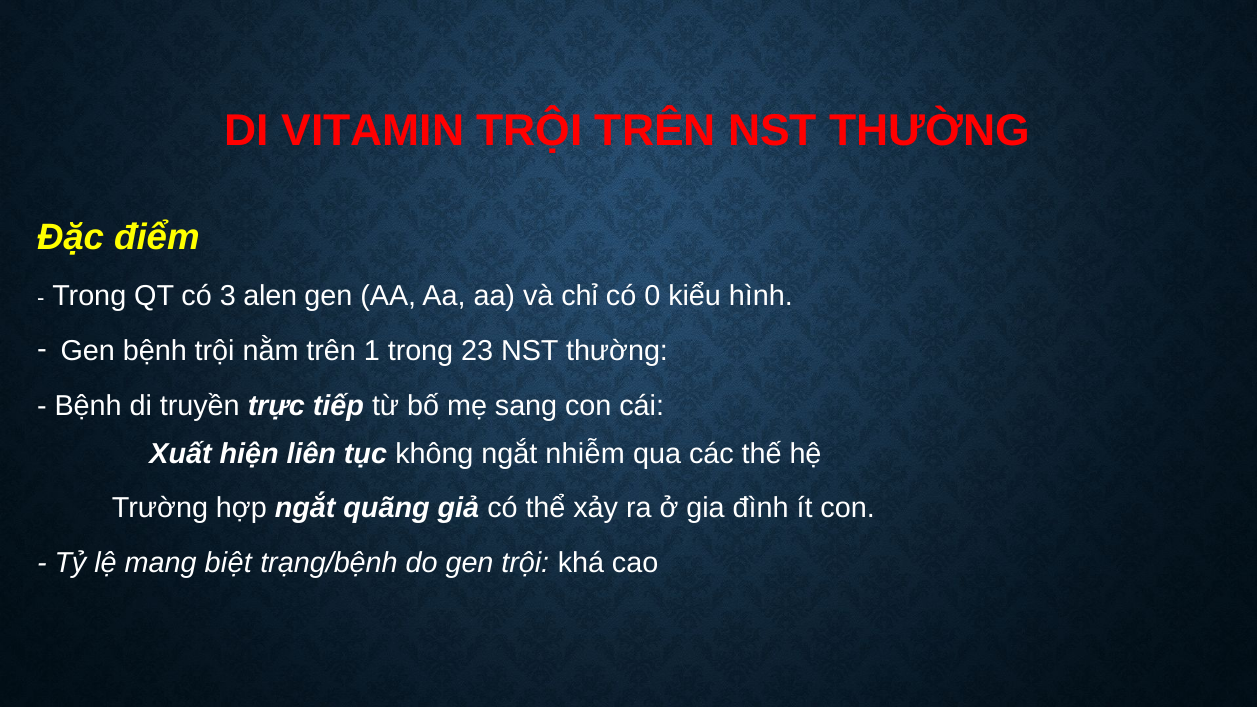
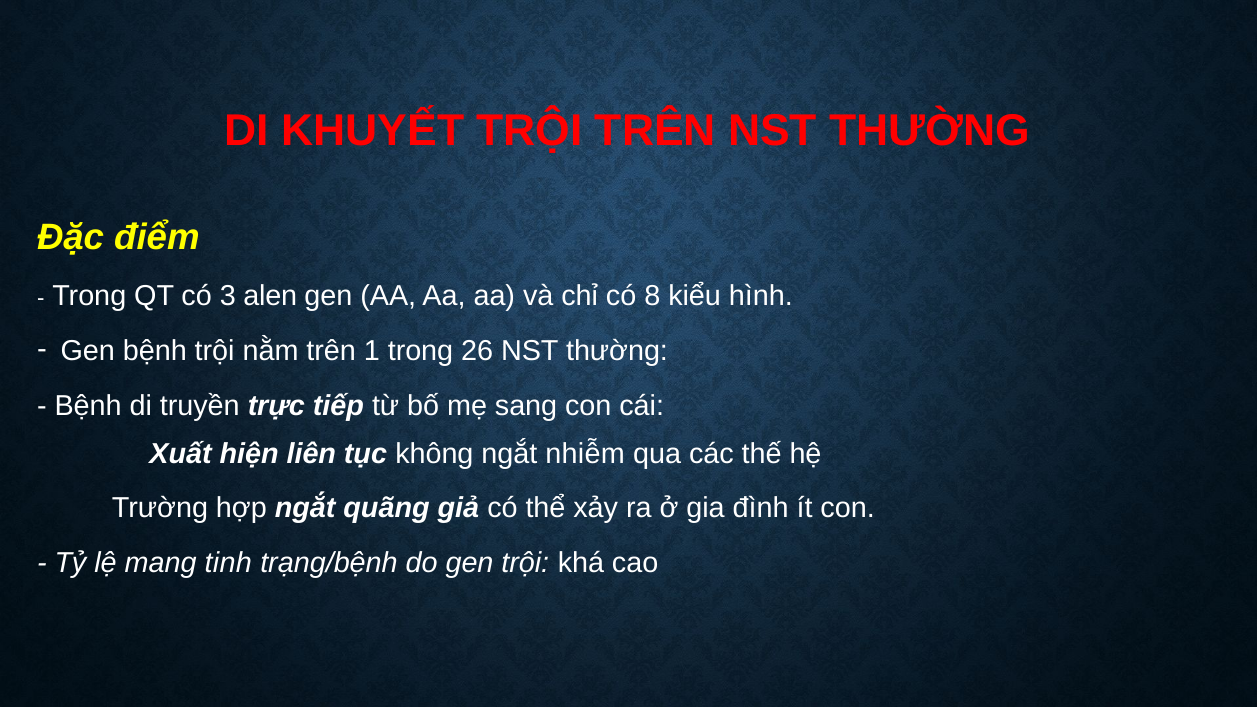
VITAMIN: VITAMIN -> KHUYẾT (373, 131)
0: 0 -> 8 (652, 296)
23: 23 -> 26 (477, 351)
biệt: biệt -> tinh (228, 563)
